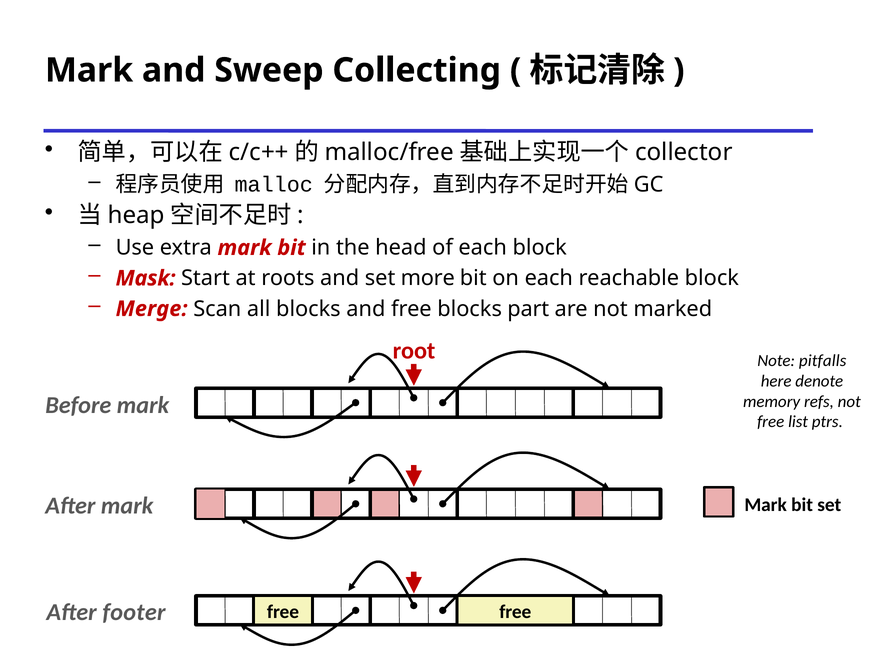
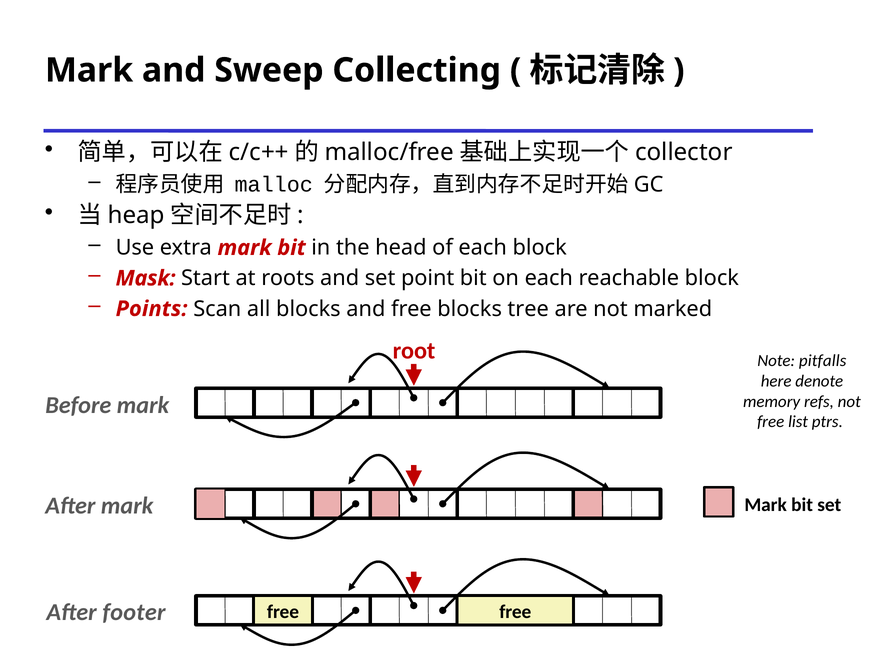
more: more -> point (428, 278)
Merge: Merge -> Points (152, 308)
part: part -> tree (528, 308)
